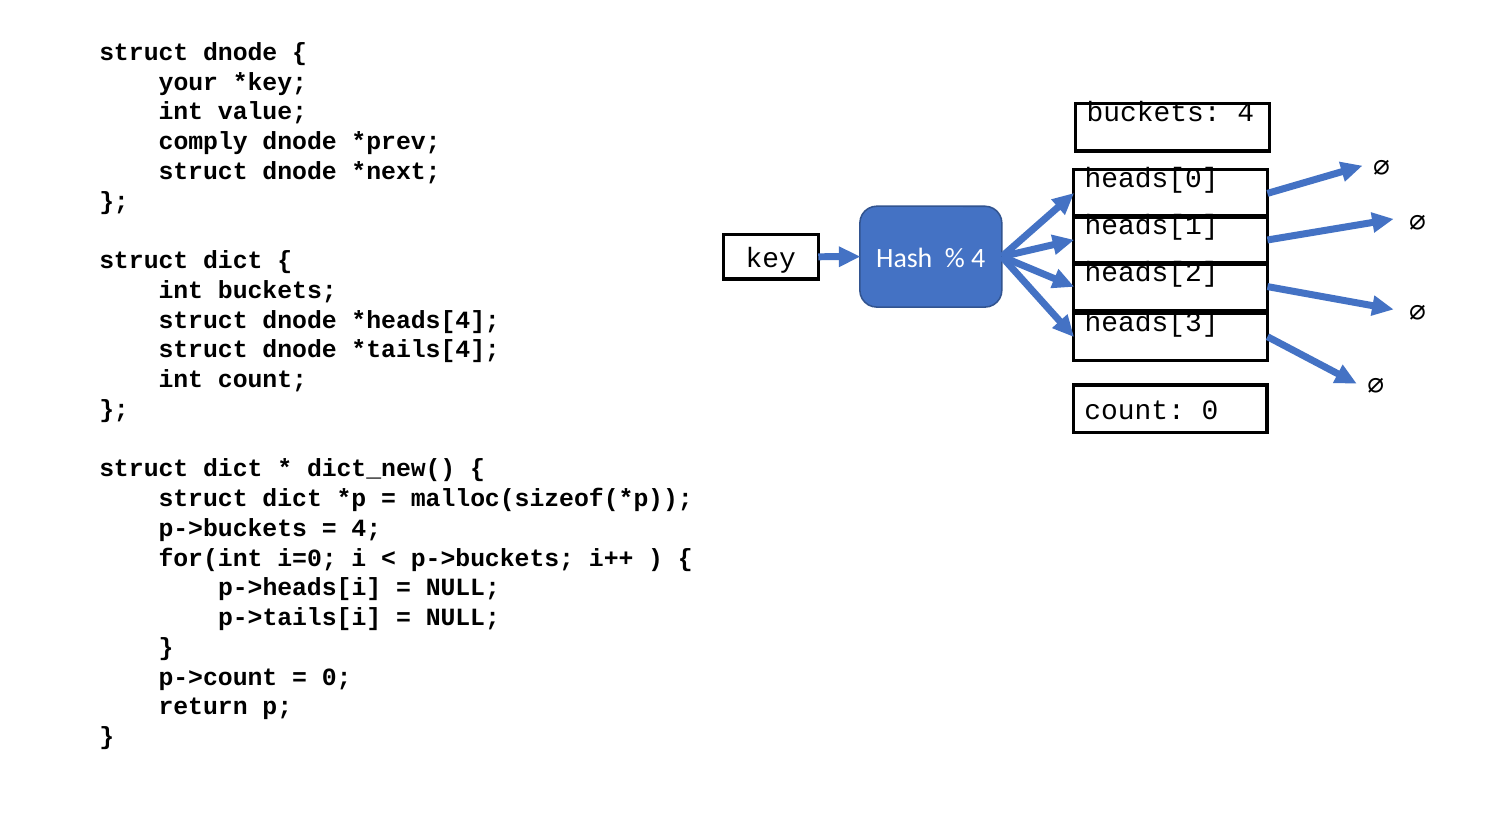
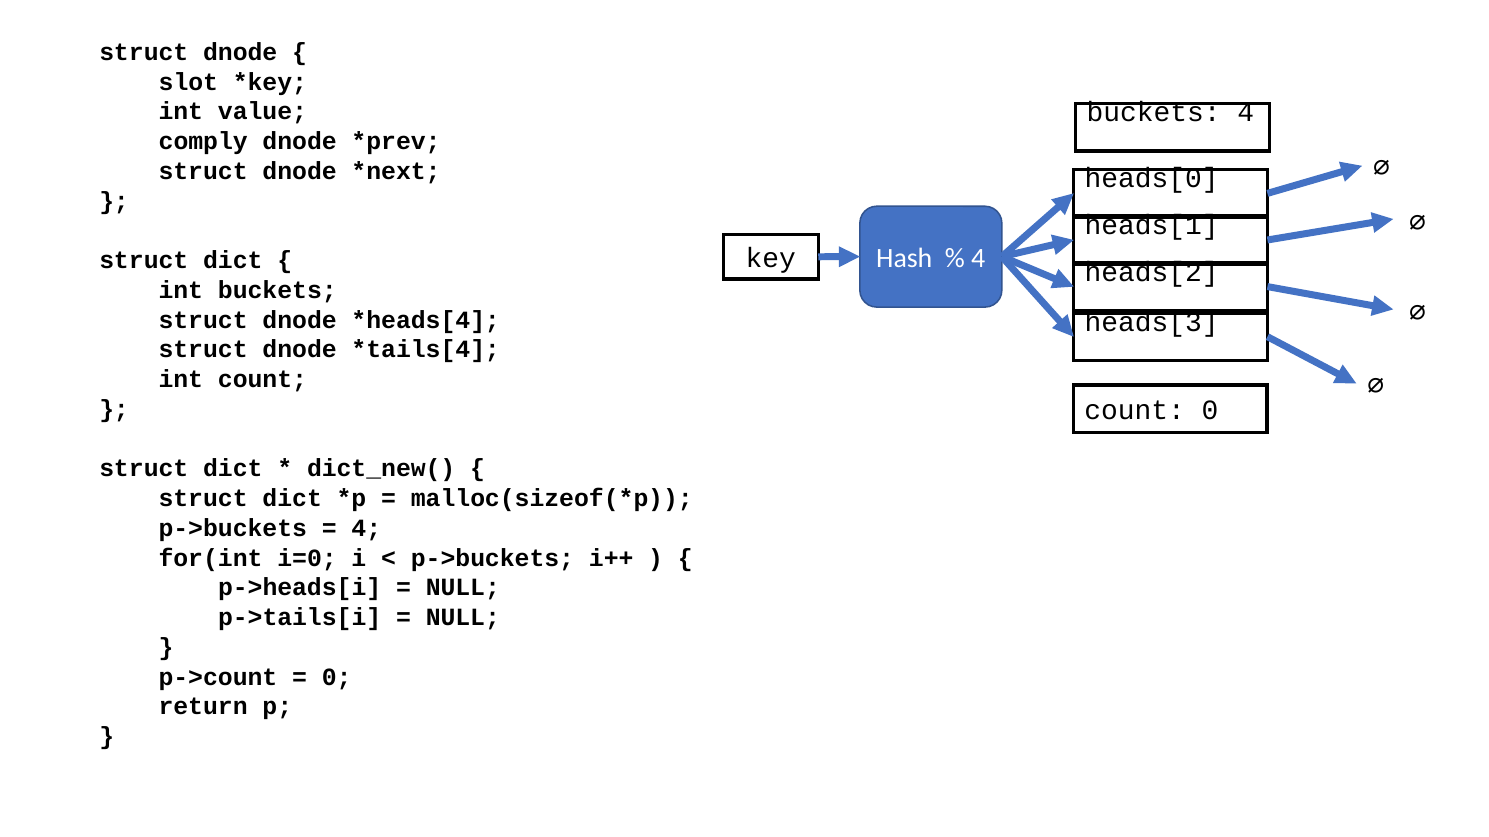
your: your -> slot (188, 82)
